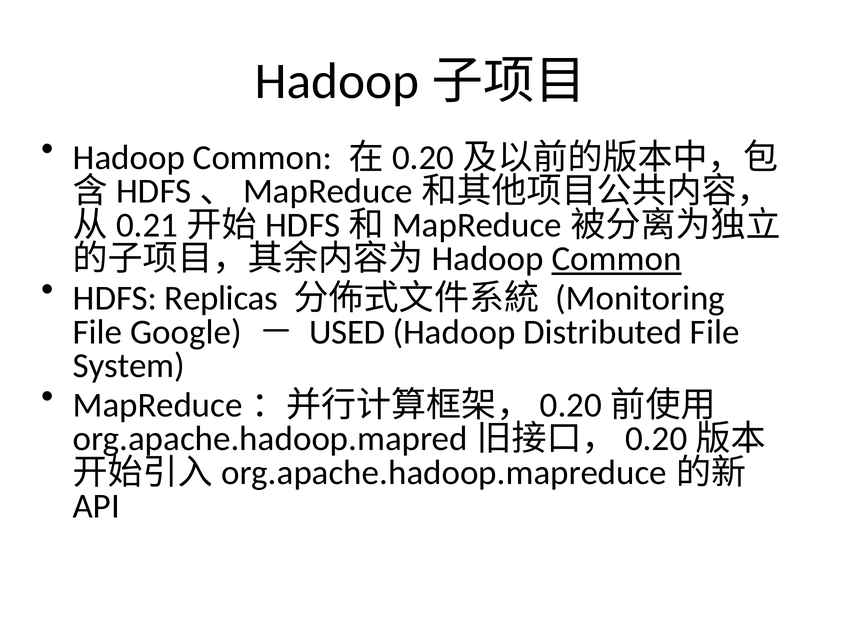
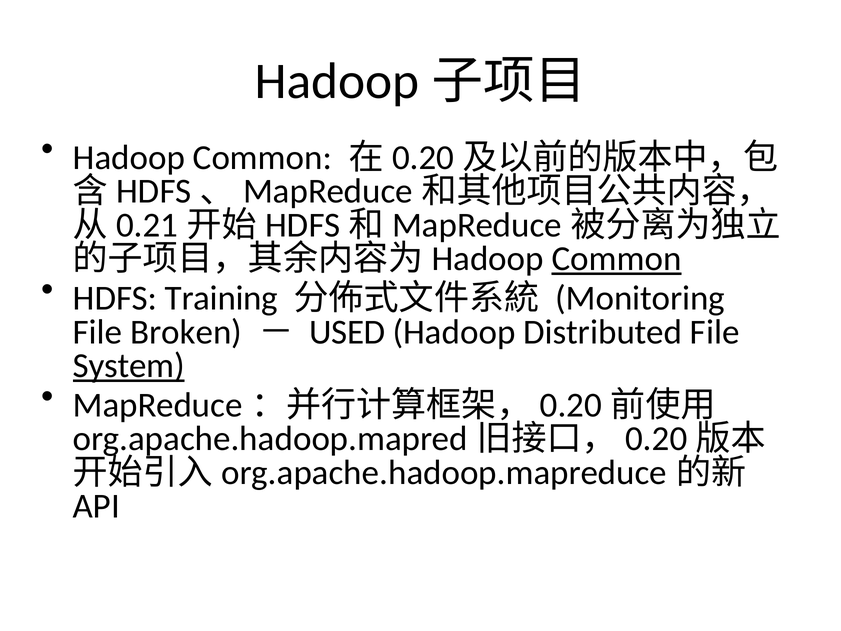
Replicas: Replicas -> Training (221, 298)
Google: Google -> Broken (186, 332)
System underline: none -> present (129, 365)
